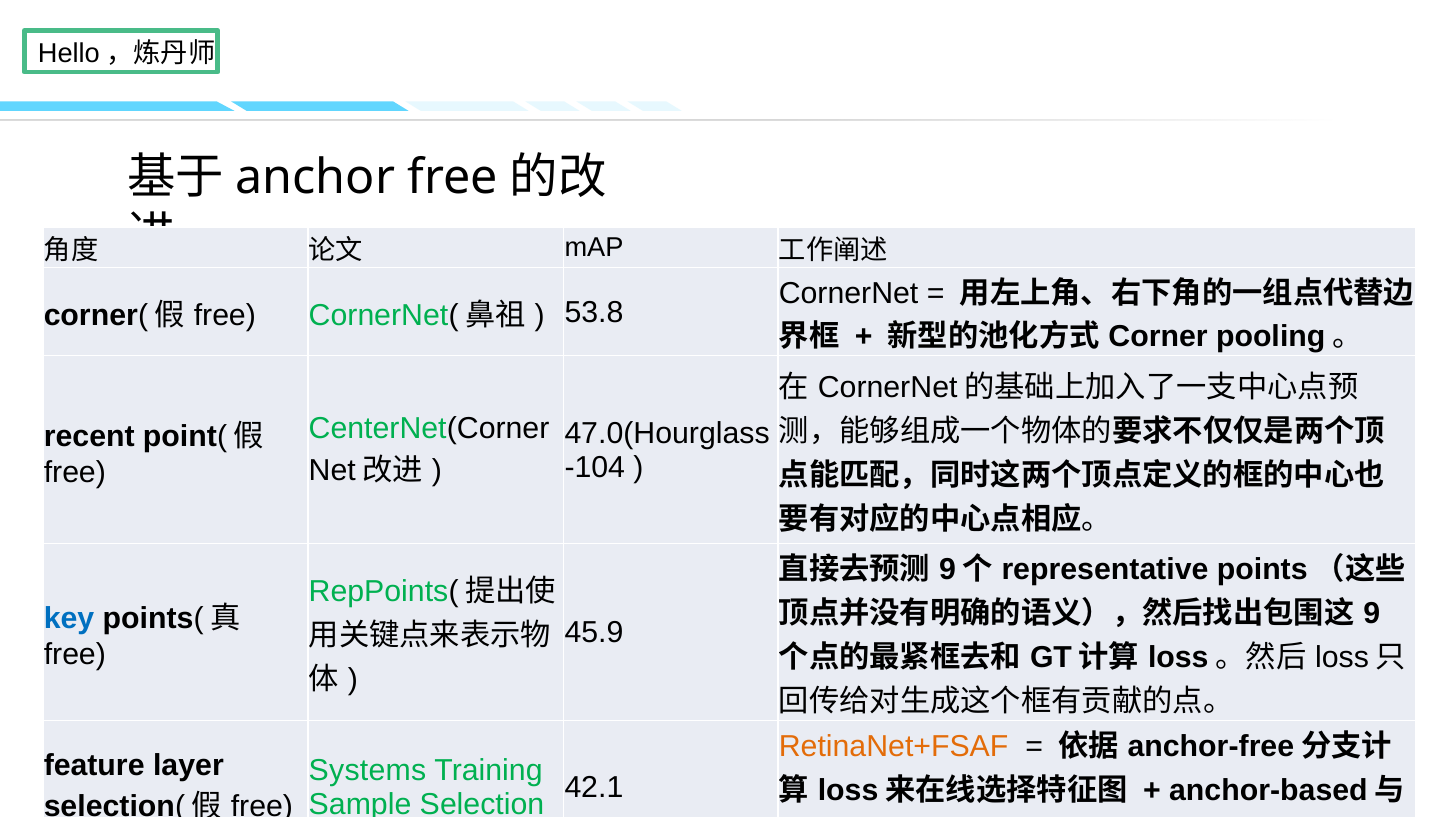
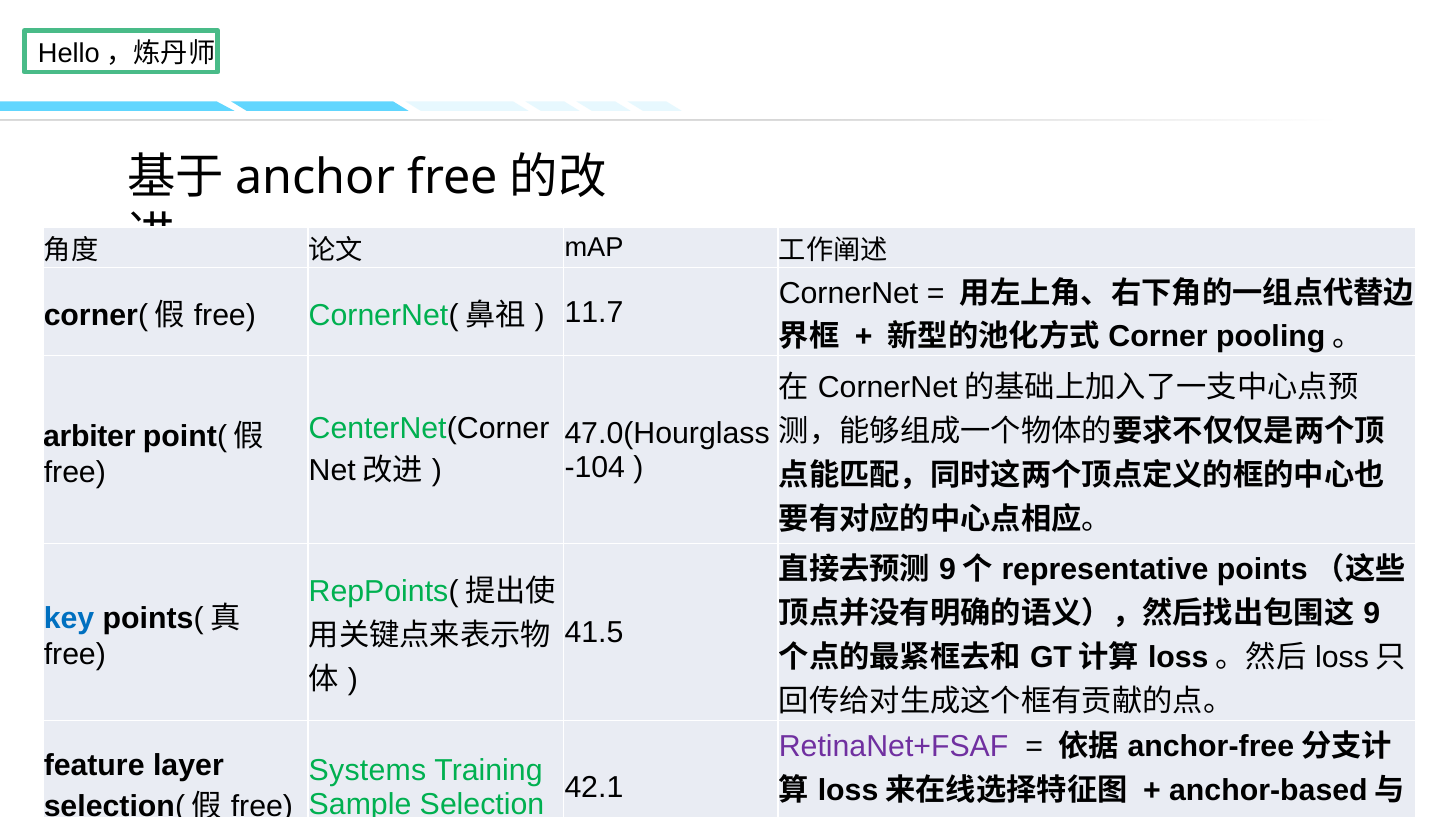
53.8: 53.8 -> 11.7 (594, 312)
recent: recent -> arbiter (89, 436)
45.9: 45.9 -> 41.5 (594, 633)
RetinaNet+FSAF colour: orange -> purple (894, 746)
